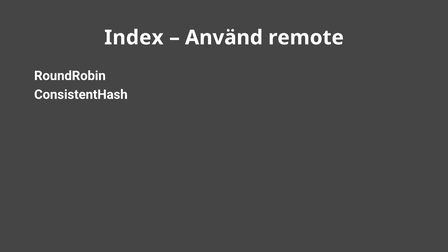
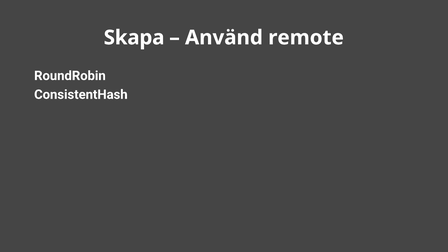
Index: Index -> Skapa (134, 38)
